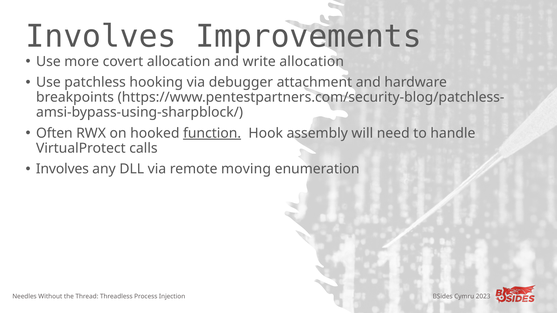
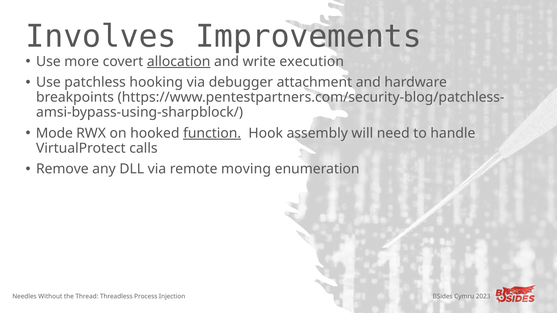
allocation underline: none -> present (179, 62)
write allocation: allocation -> execution (312, 62)
Often: Often -> Mode (54, 133)
Involves: Involves -> Remove (62, 169)
